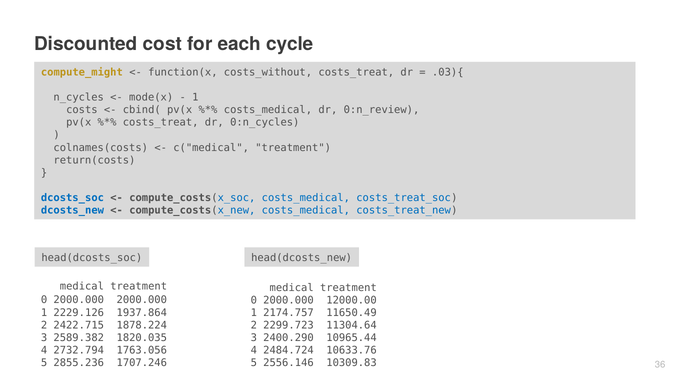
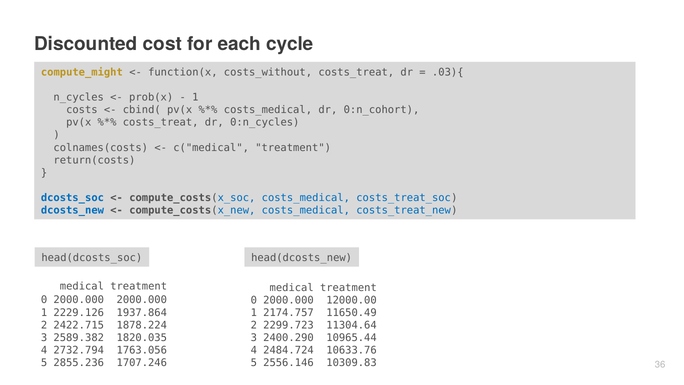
mode(x: mode(x -> prob(x (151, 97)
0:n_review: 0:n_review -> 0:n_cohort (381, 110)
